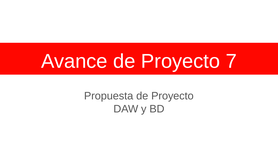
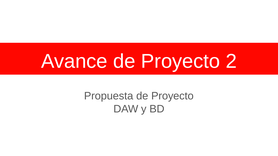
7: 7 -> 2 (231, 61)
